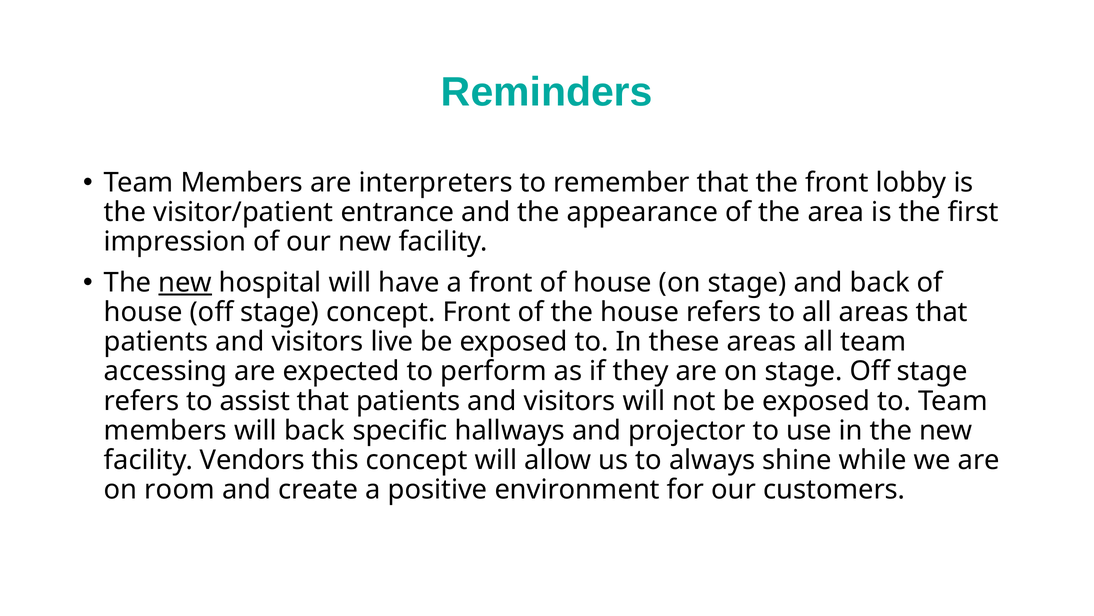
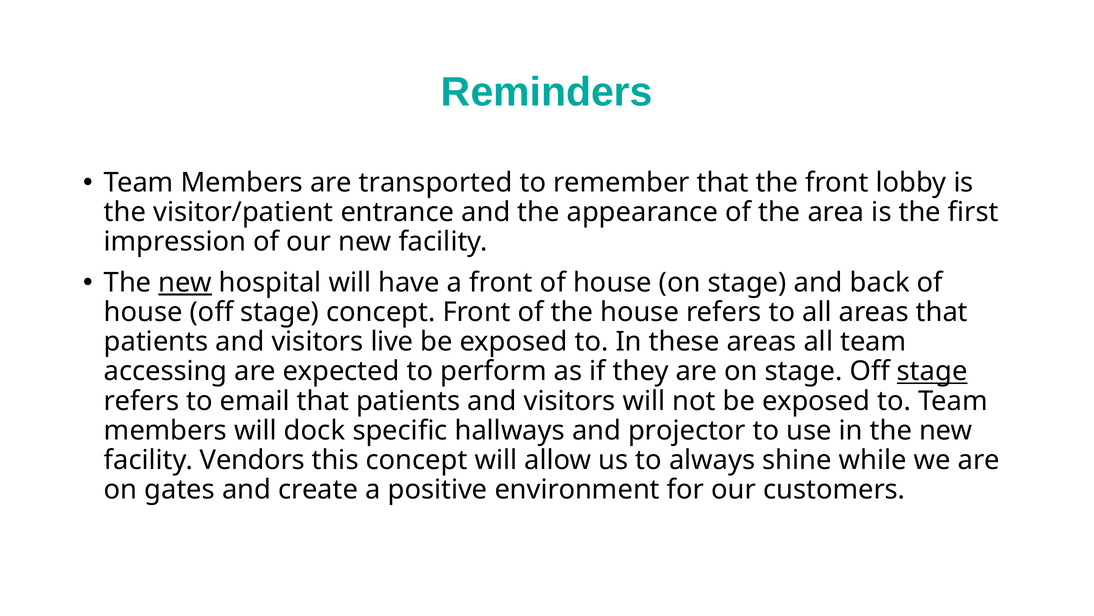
interpreters: interpreters -> transported (436, 183)
stage underline: none -> present (932, 371)
assist: assist -> email (255, 401)
will back: back -> dock (315, 430)
room: room -> gates (180, 489)
